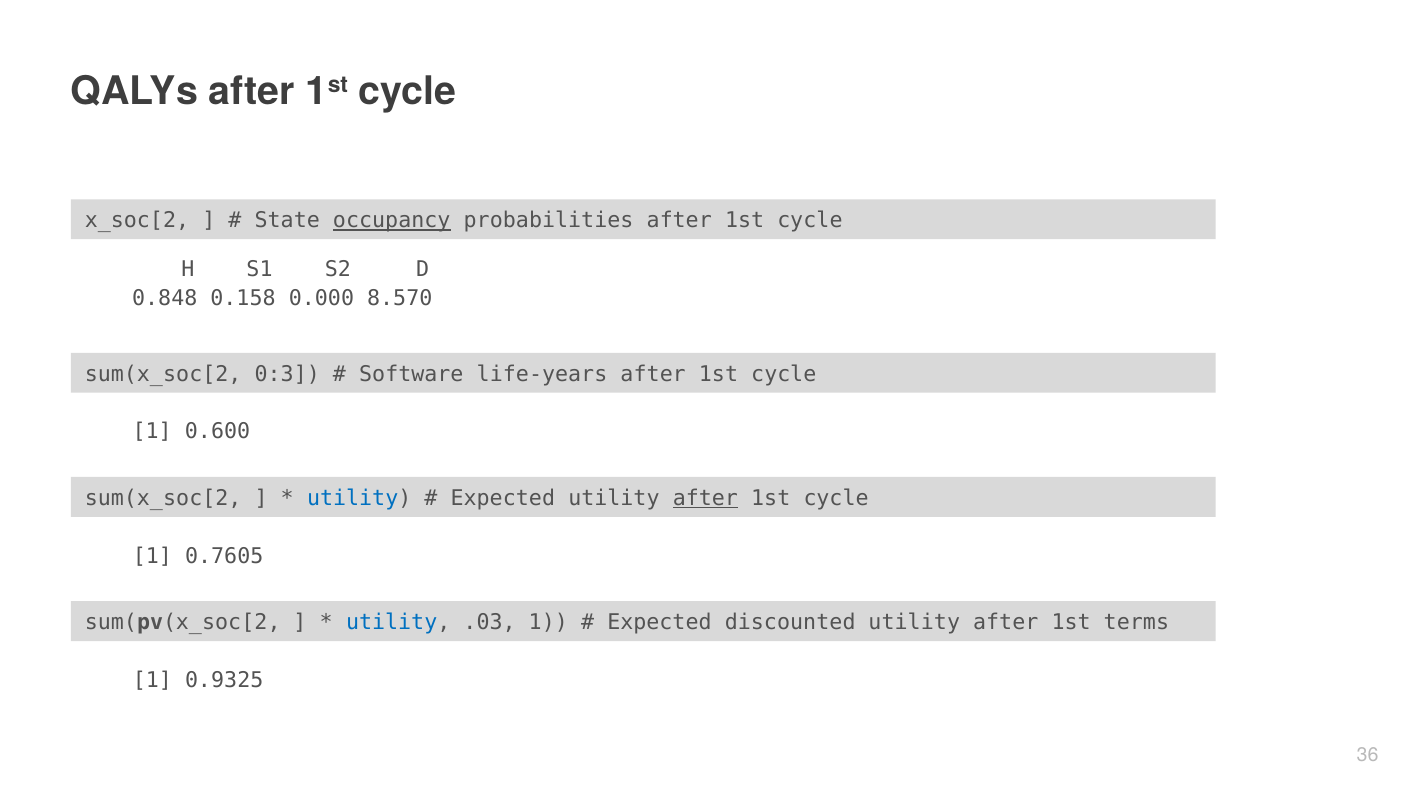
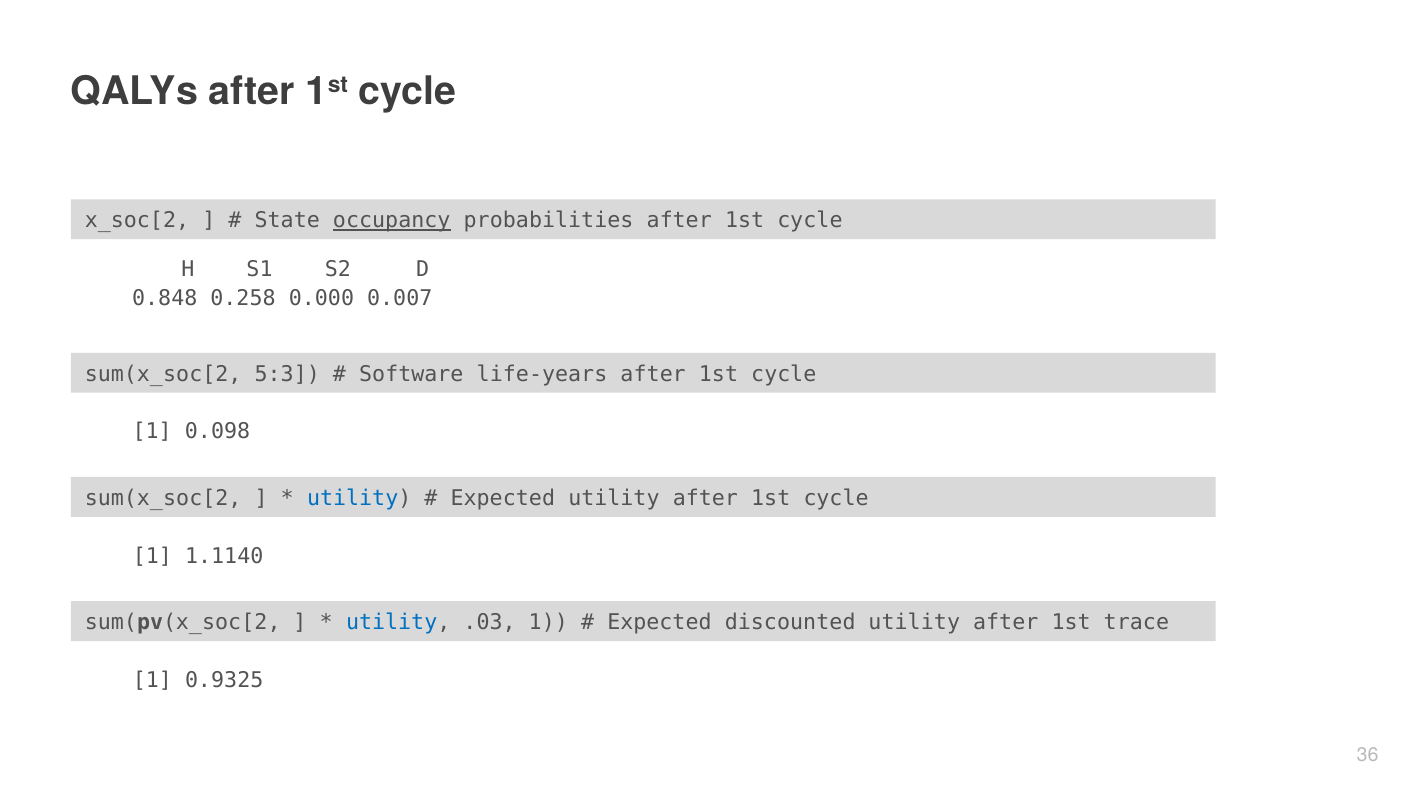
0.158: 0.158 -> 0.258 (243, 298)
8.570: 8.570 -> 0.007 (400, 298)
0:3: 0:3 -> 5:3 (287, 374)
0.600: 0.600 -> 0.098 (218, 432)
after underline: present -> none (705, 499)
0.7605: 0.7605 -> 1.1140 (224, 556)
terms: terms -> trace (1136, 623)
